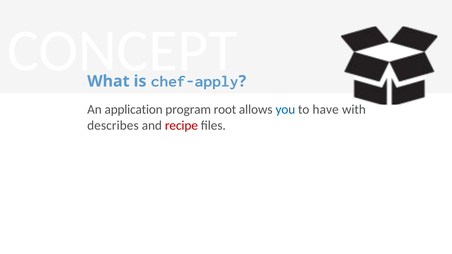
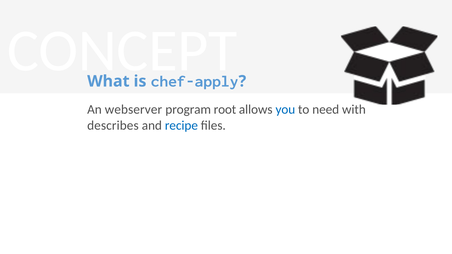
application: application -> webserver (133, 110)
have: have -> need (326, 110)
recipe colour: red -> blue (181, 126)
